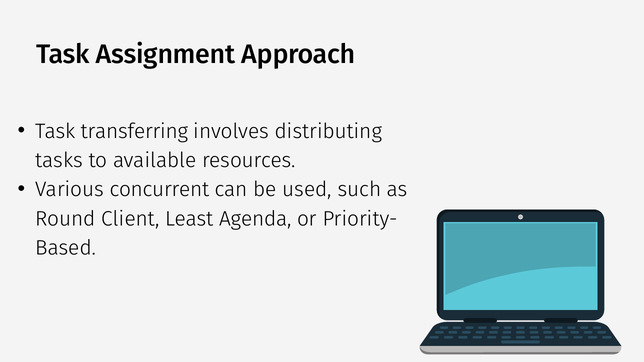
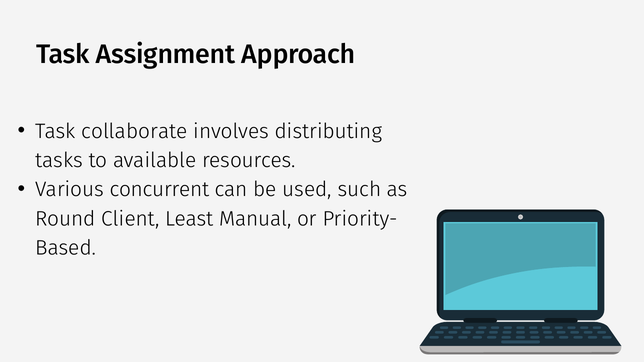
transferring: transferring -> collaborate (134, 131)
Agenda: Agenda -> Manual (255, 219)
